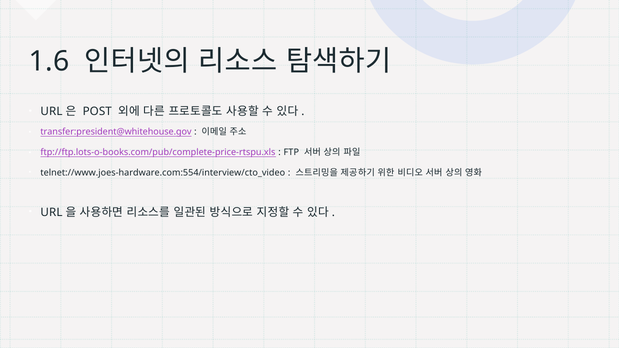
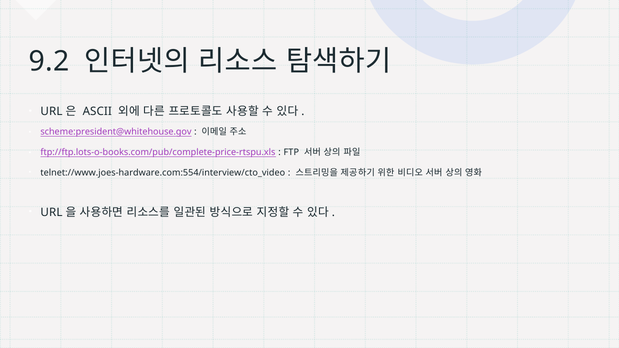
1.6: 1.6 -> 9.2 (49, 62)
POST: POST -> ASCII (97, 112)
transfer:president@whitehouse.gov: transfer:president@whitehouse.gov -> scheme:president@whitehouse.gov (116, 132)
